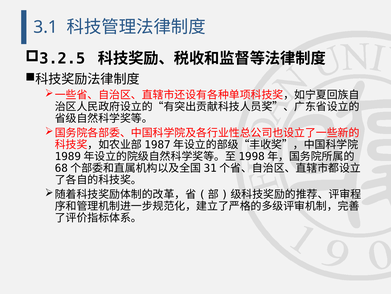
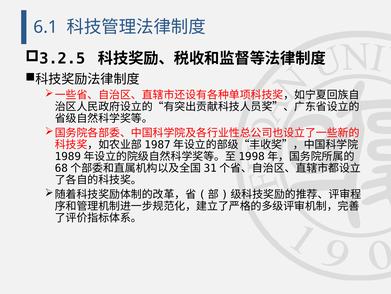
3.1: 3.1 -> 6.1 (46, 27)
